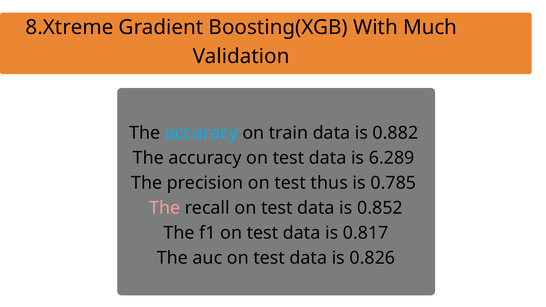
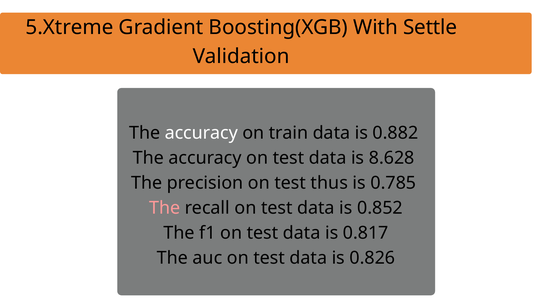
8.Xtreme: 8.Xtreme -> 5.Xtreme (70, 27)
Much: Much -> Settle (430, 27)
accuracy colour: light blue -> white (201, 133)
6.289: 6.289 -> 8.628 (392, 158)
